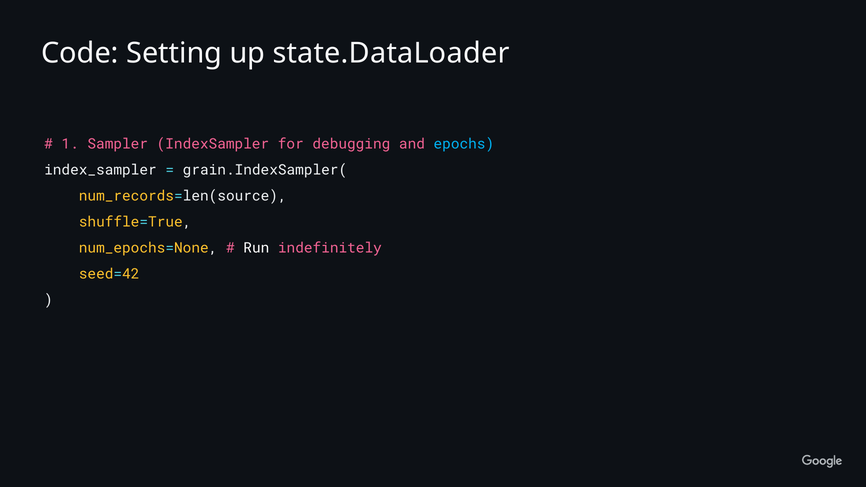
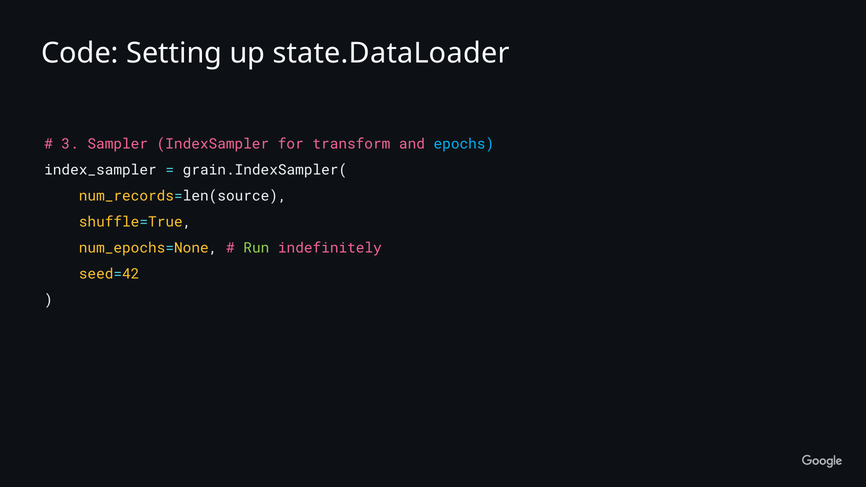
1: 1 -> 3 (70, 144)
debugging: debugging -> transform (351, 144)
Run colour: white -> light green (256, 248)
